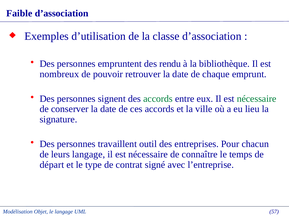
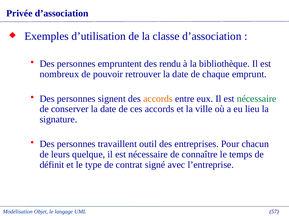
Faible: Faible -> Privée (19, 13)
accords colour: green -> orange (158, 99)
leurs langage: langage -> quelque (89, 155)
départ: départ -> définit (52, 165)
